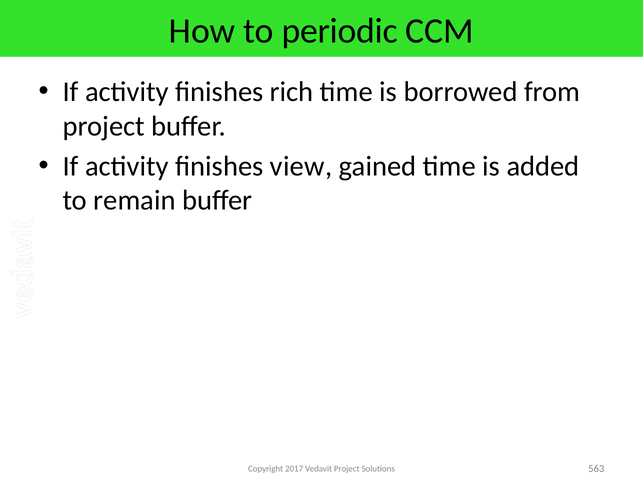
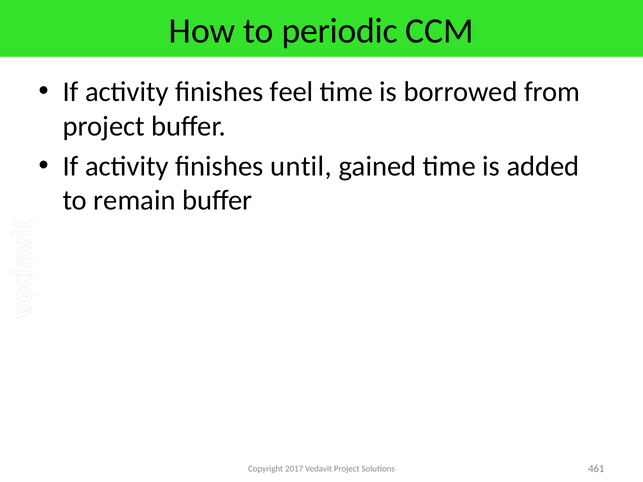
rich: rich -> feel (292, 92)
view: view -> until (301, 166)
563: 563 -> 461 (596, 469)
